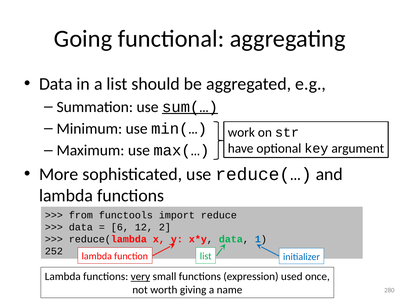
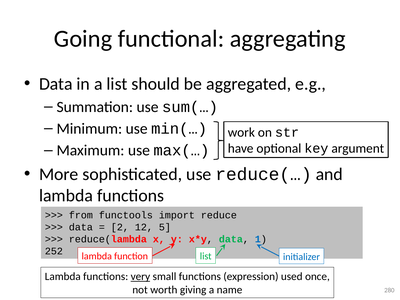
sum(… underline: present -> none (190, 107)
6: 6 -> 2 (120, 227)
2: 2 -> 5 (165, 227)
